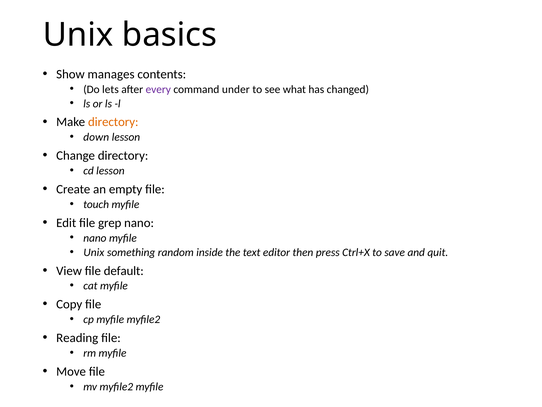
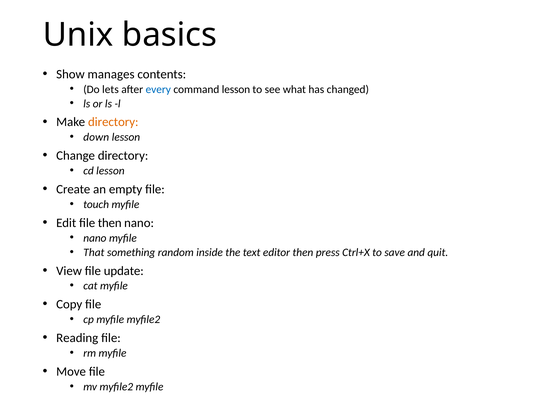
every colour: purple -> blue (158, 89)
command under: under -> lesson (236, 89)
file grep: grep -> then (110, 223)
Unix: Unix -> That (94, 252)
default: default -> update (124, 270)
